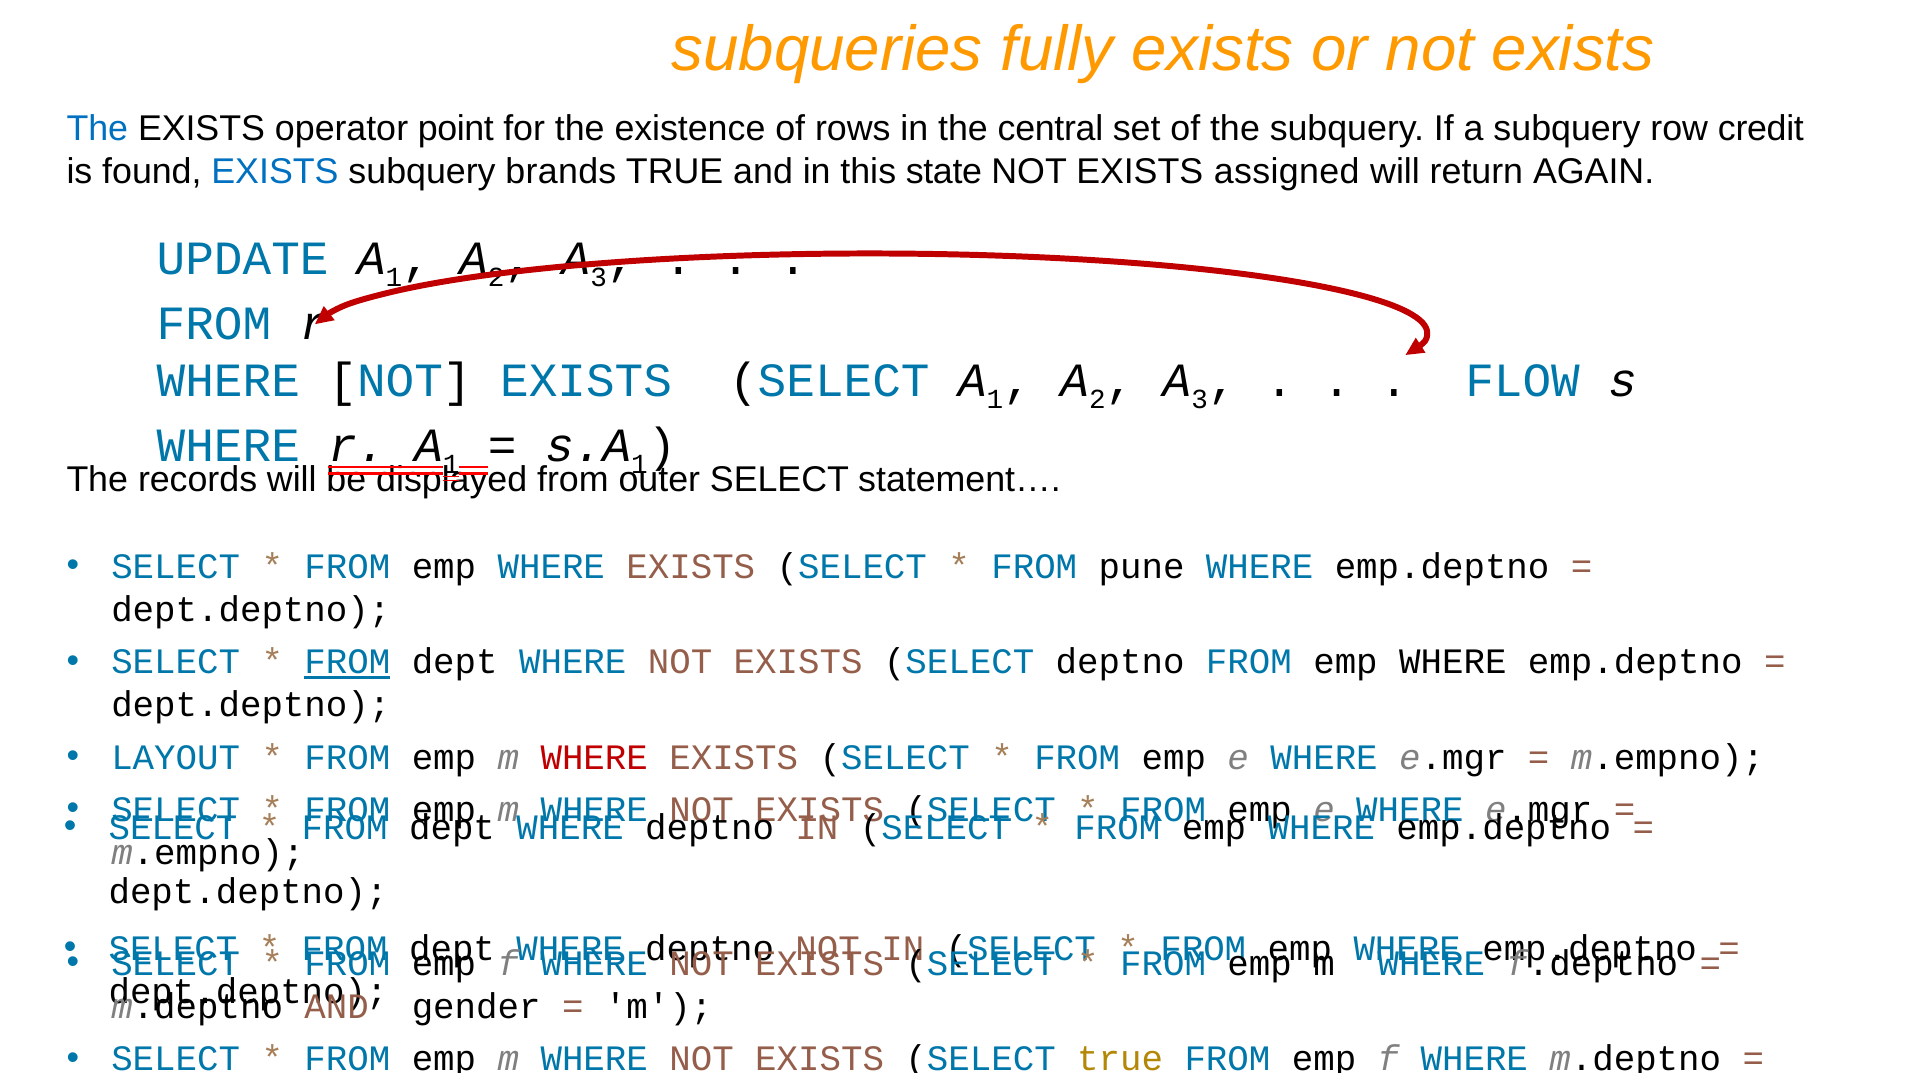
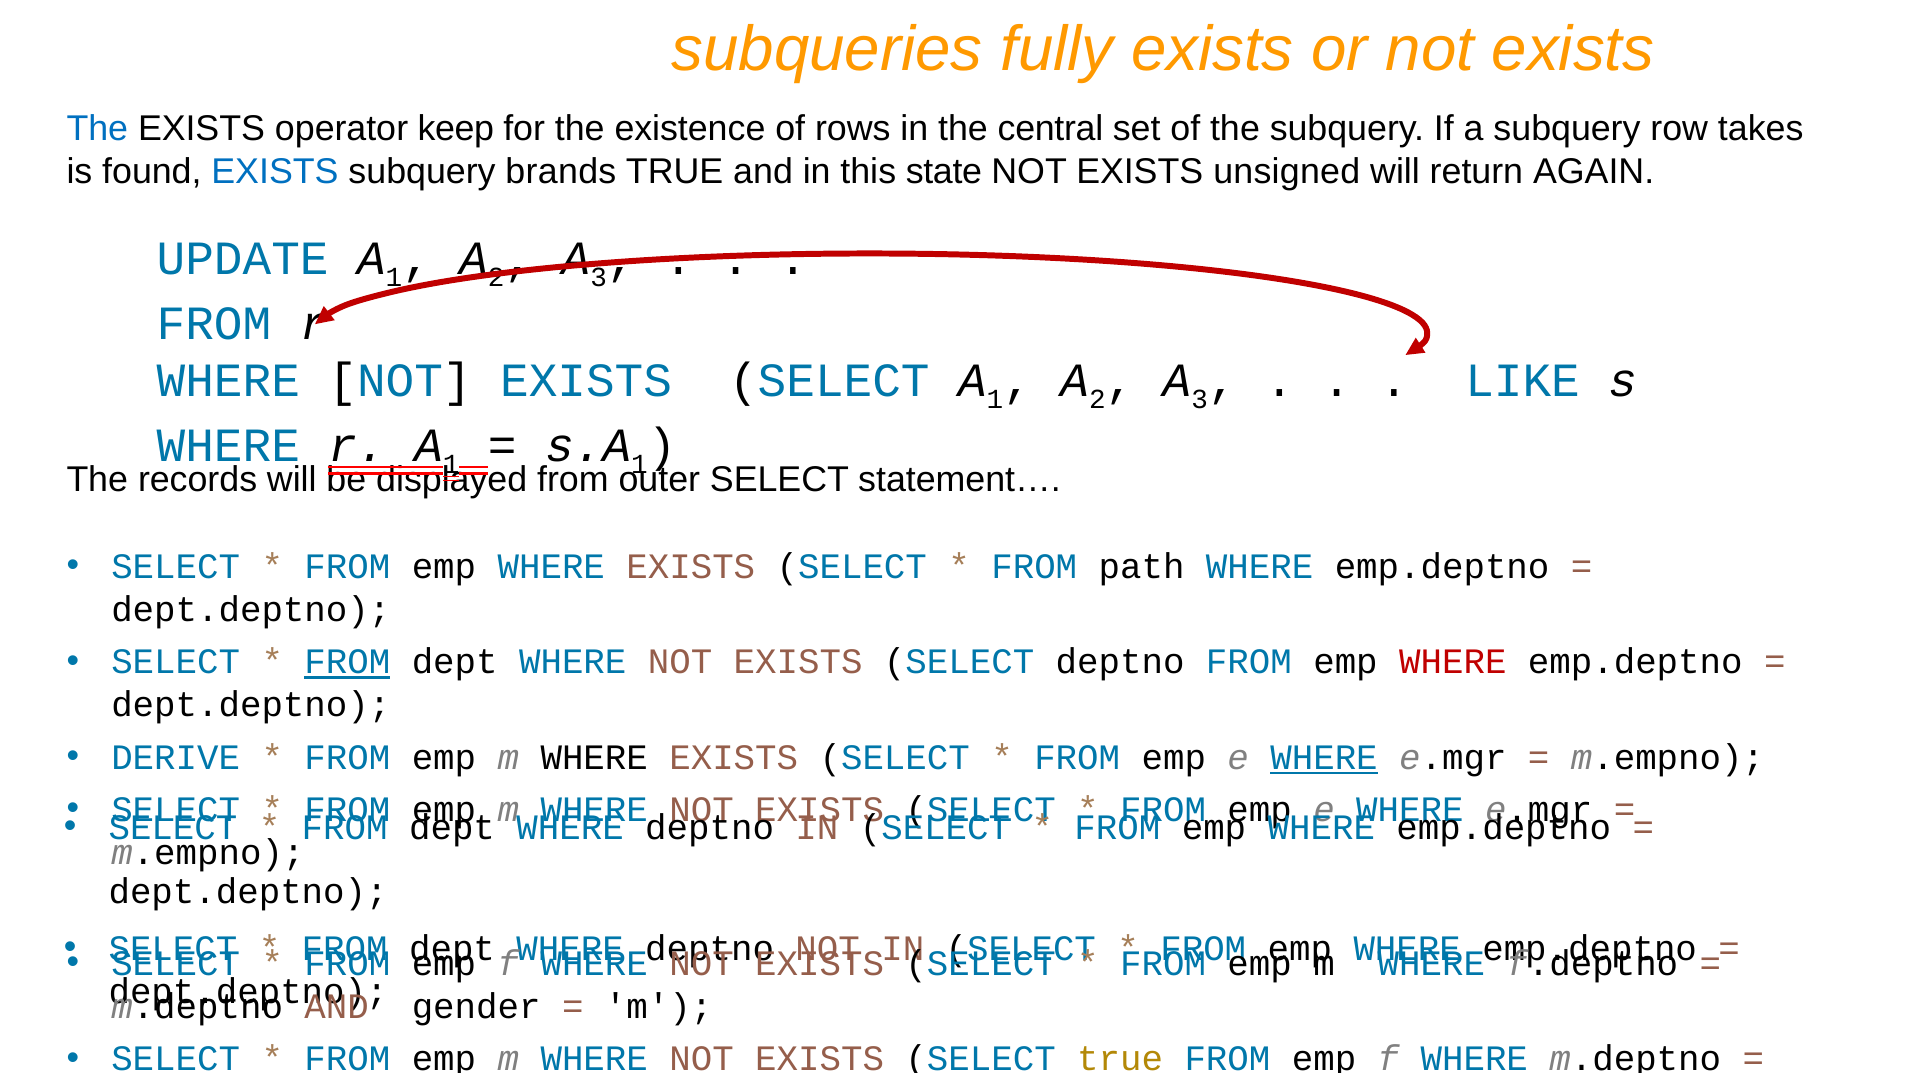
point: point -> keep (456, 128)
credit: credit -> takes (1761, 128)
assigned: assigned -> unsigned (1287, 171)
FLOW: FLOW -> LIKE (1523, 381)
pune: pune -> path (1142, 567)
WHERE colour: black -> red (1453, 662)
LAYOUT: LAYOUT -> DERIVE (176, 758)
WHERE colour: red -> black (594, 758)
WHERE underline: none -> present (1324, 758)
